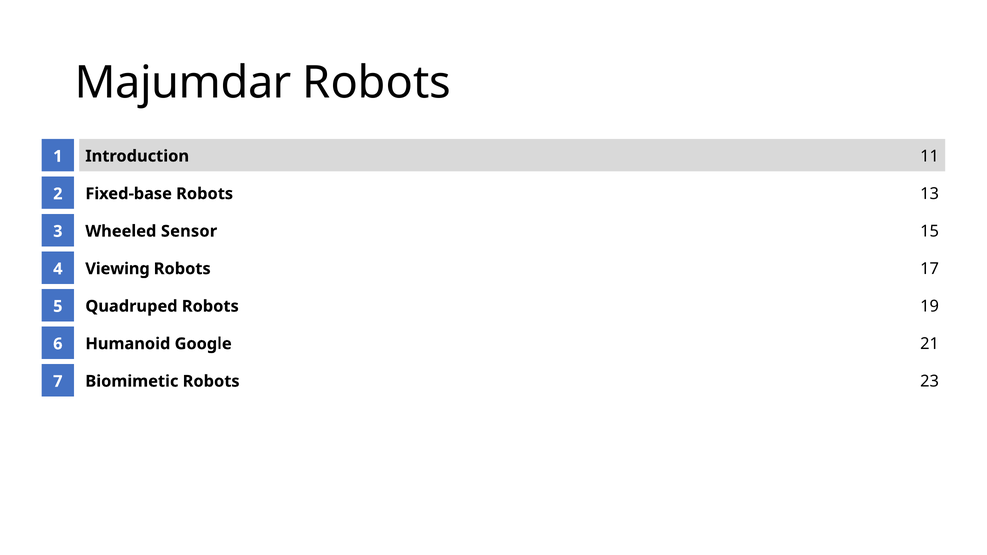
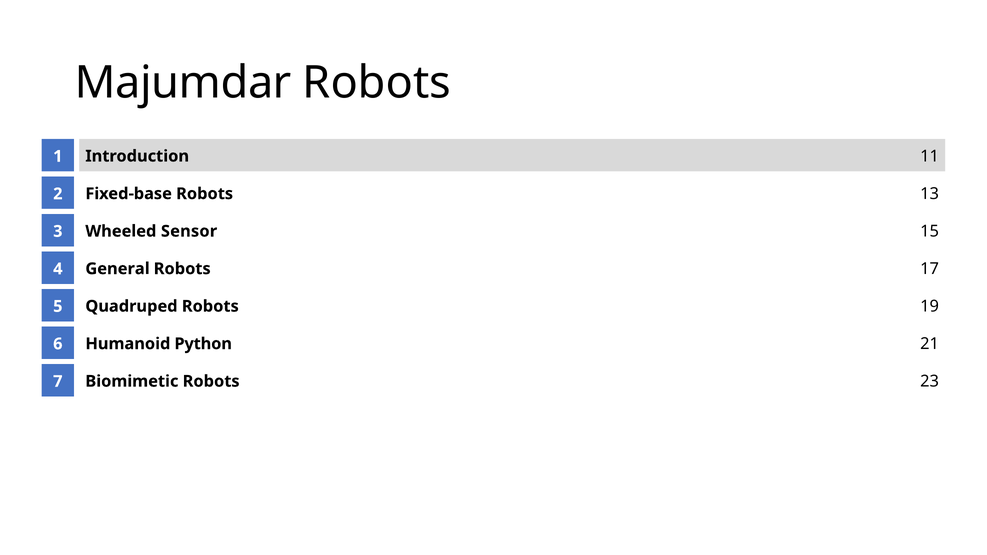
Viewing: Viewing -> General (117, 269)
Google: Google -> Python (203, 344)
